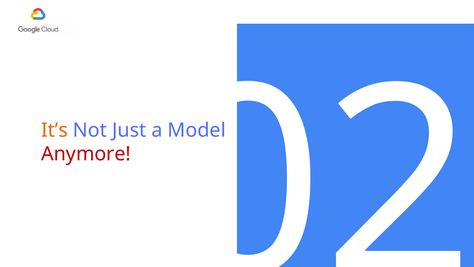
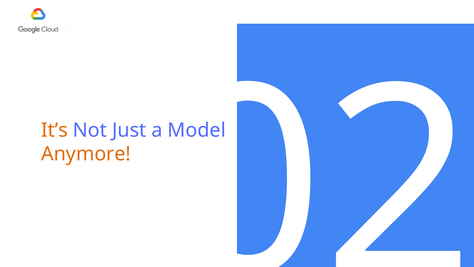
Anymore colour: red -> orange (86, 154)
